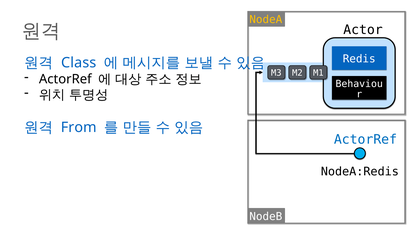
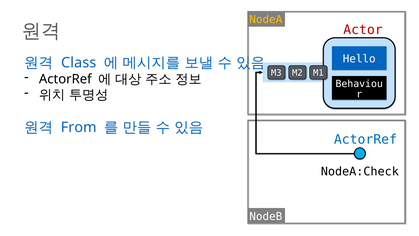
Actor colour: black -> red (363, 30)
Redis: Redis -> Hello (359, 59)
NodeA:Redis: NodeA:Redis -> NodeA:Check (360, 171)
